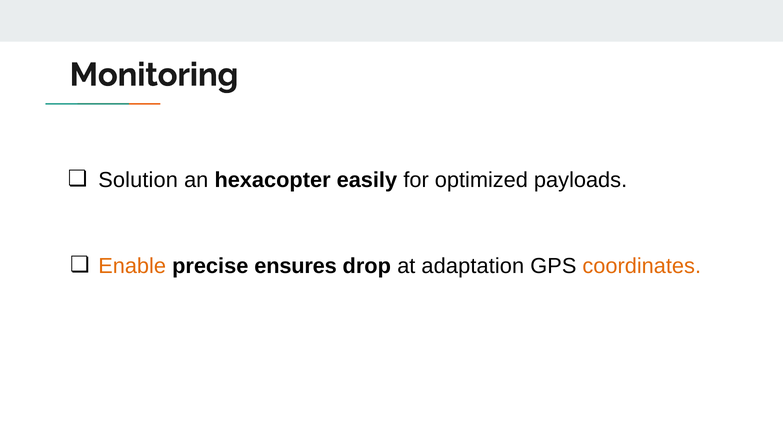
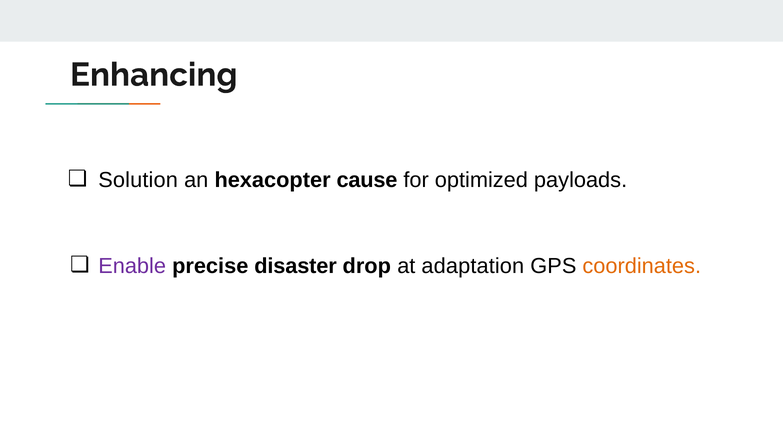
Monitoring: Monitoring -> Enhancing (154, 75)
easily: easily -> cause (367, 180)
Enable colour: orange -> purple (132, 266)
ensures: ensures -> disaster (296, 266)
